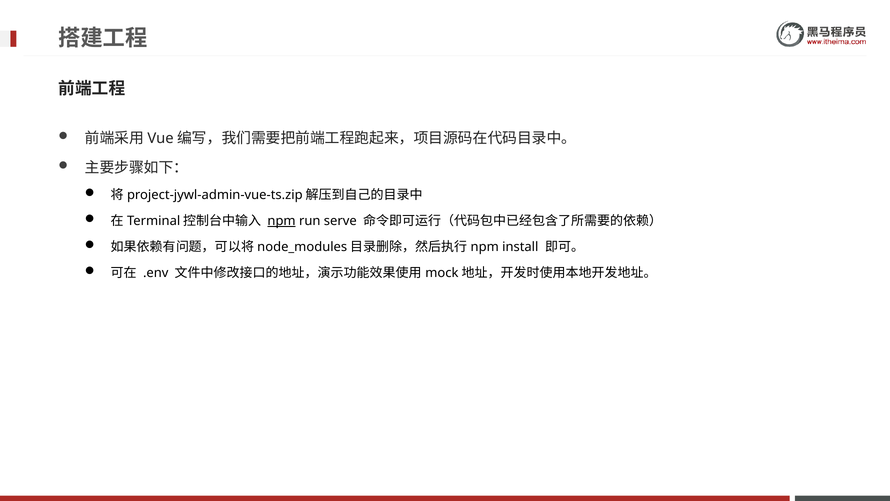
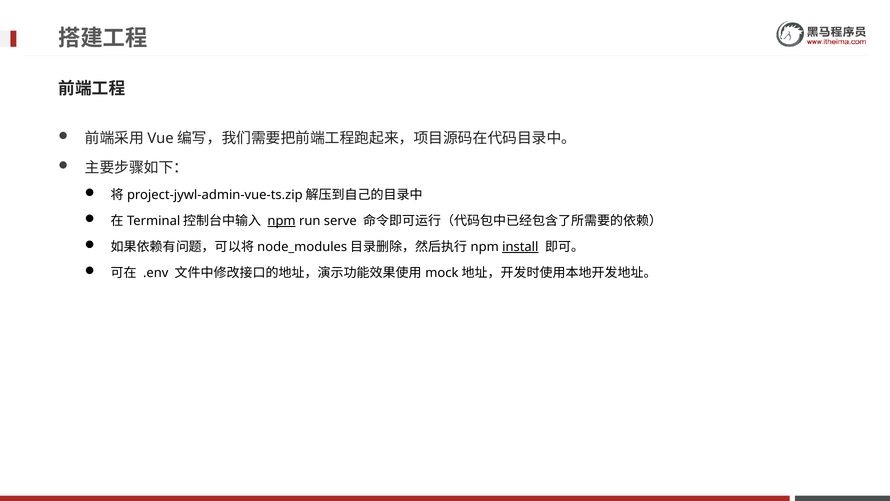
install underline: none -> present (520, 247)
